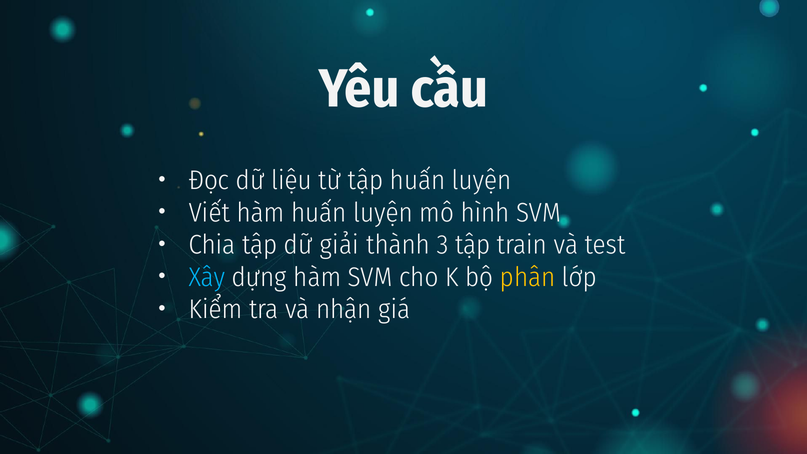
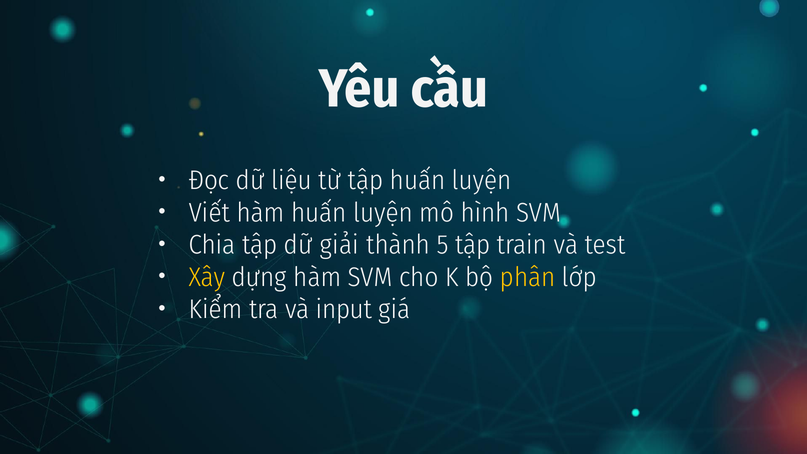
3: 3 -> 5 (443, 245)
Xây colour: light blue -> yellow (207, 277)
nhận: nhận -> input (344, 310)
